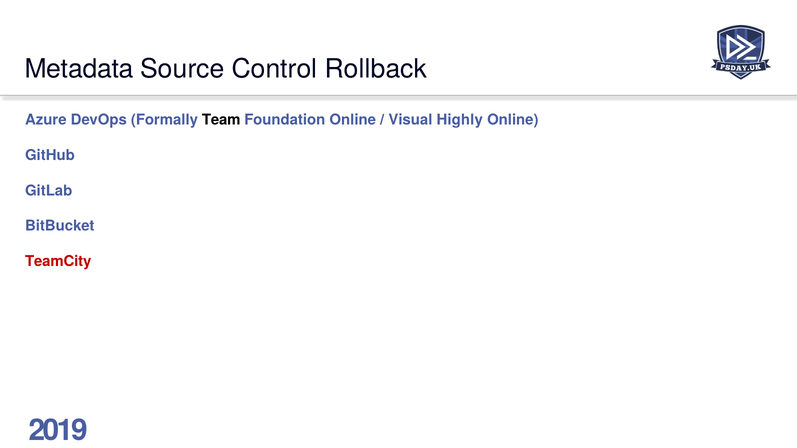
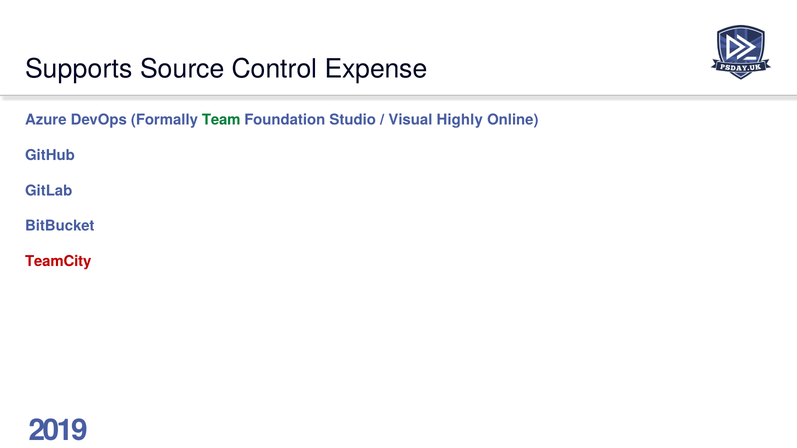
Metadata: Metadata -> Supports (79, 69)
Rollback: Rollback -> Expense (376, 69)
Team colour: black -> green (221, 120)
Foundation Online: Online -> Studio (353, 120)
